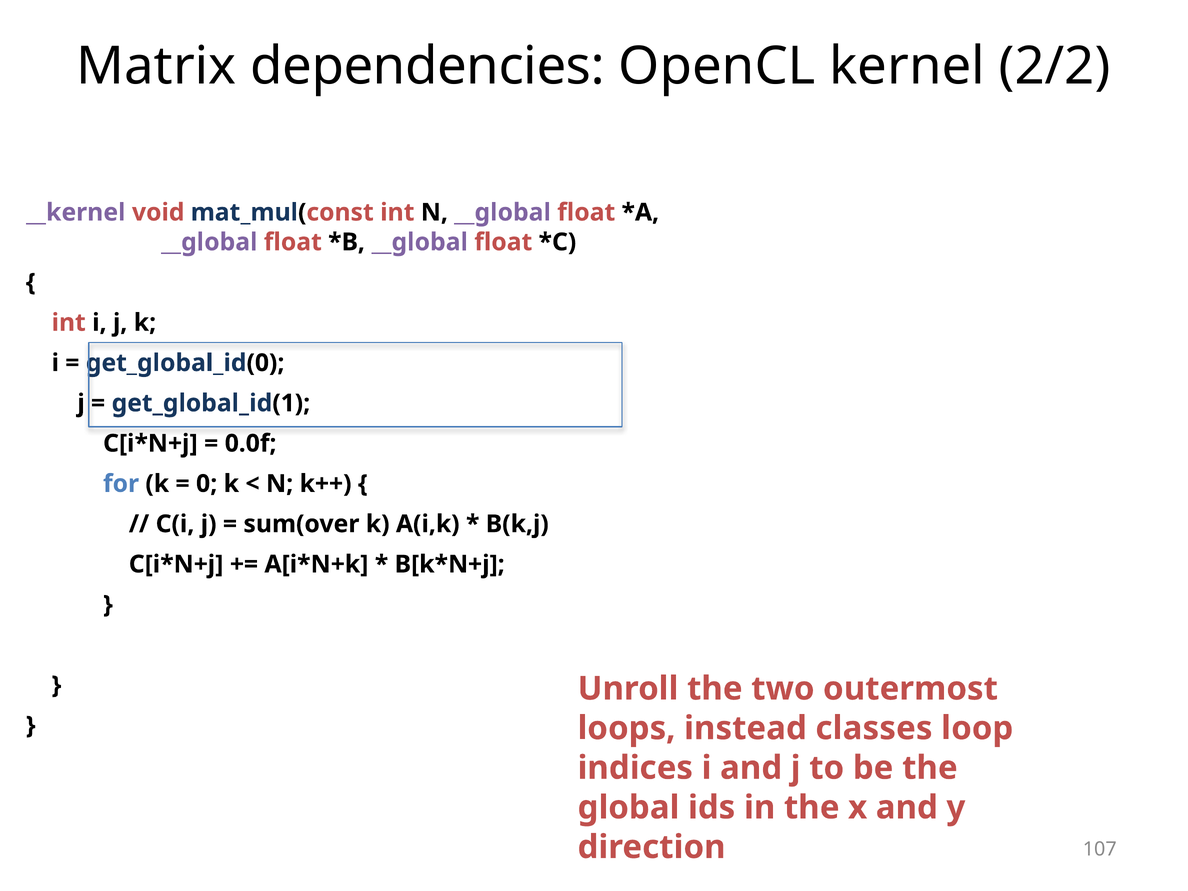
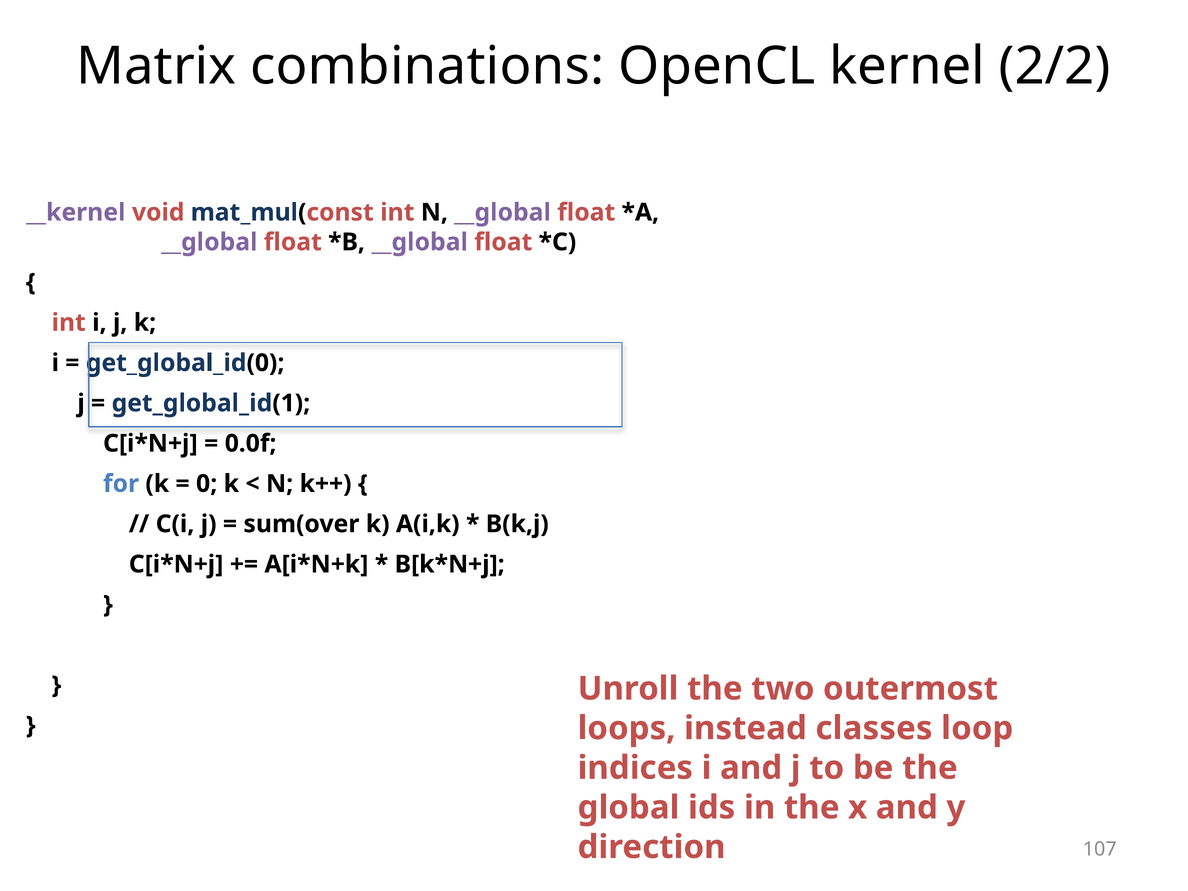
dependencies: dependencies -> combinations (427, 66)
